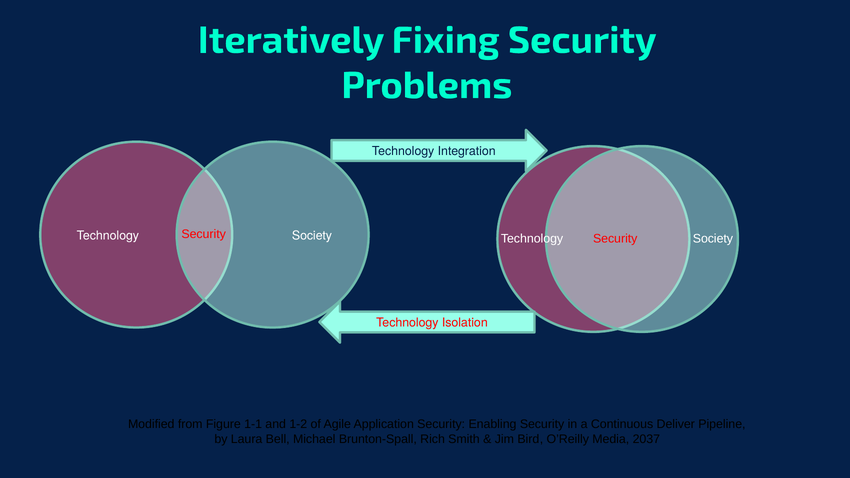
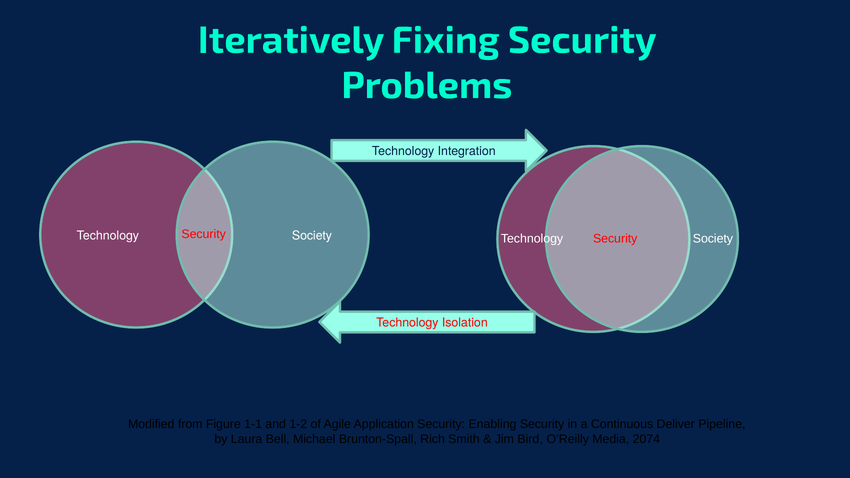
2037: 2037 -> 2074 (646, 439)
